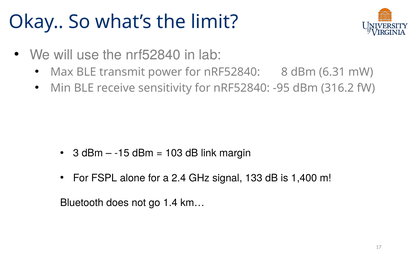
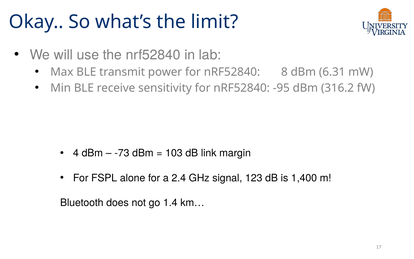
3: 3 -> 4 (76, 153)
-15: -15 -> -73 (122, 153)
133: 133 -> 123 (254, 178)
